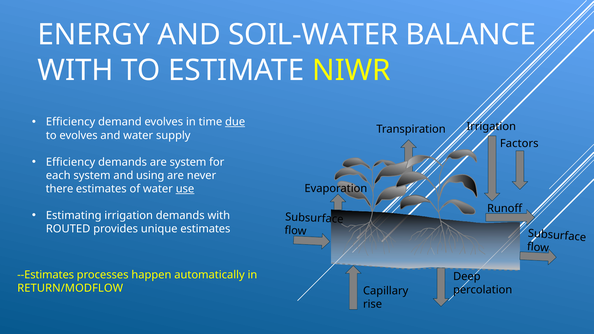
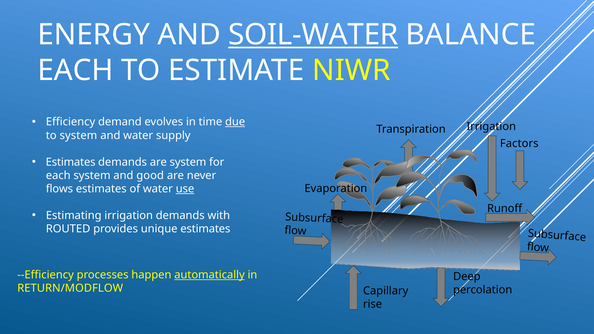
SOIL-WATER underline: none -> present (313, 35)
WITH: WITH -> EACH (75, 70)
to evolves: evolves -> system (78, 135)
Efficiency: Efficiency -> Estimates (71, 162)
using: using -> good (150, 175)
there: there -> flows (59, 189)
--Estimates: --Estimates -> --Efficiency (46, 275)
automatically underline: none -> present (209, 275)
